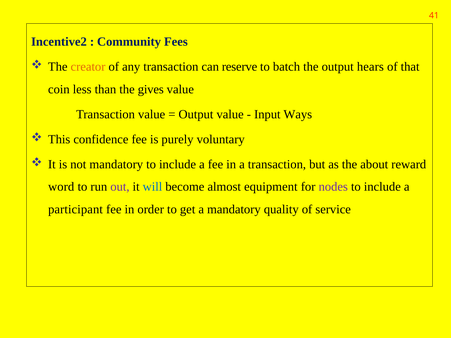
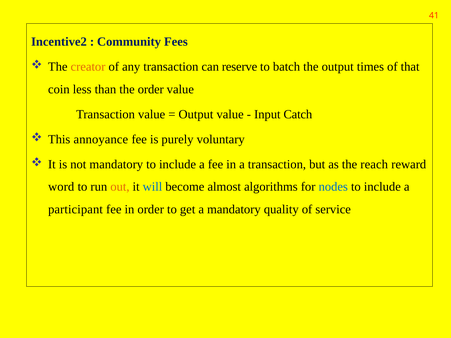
hears: hears -> times (370, 67)
the gives: gives -> order (151, 89)
Ways: Ways -> Catch (298, 114)
confidence: confidence -> annoyance (101, 139)
about: about -> reach (374, 164)
out colour: purple -> orange (120, 187)
equipment: equipment -> algorithms (271, 187)
nodes colour: purple -> blue (333, 187)
